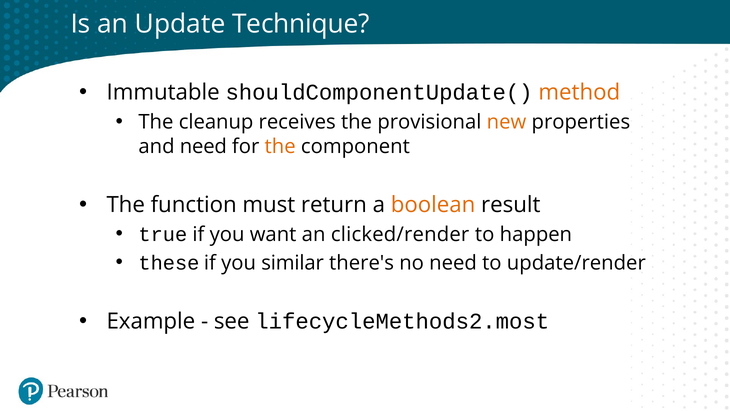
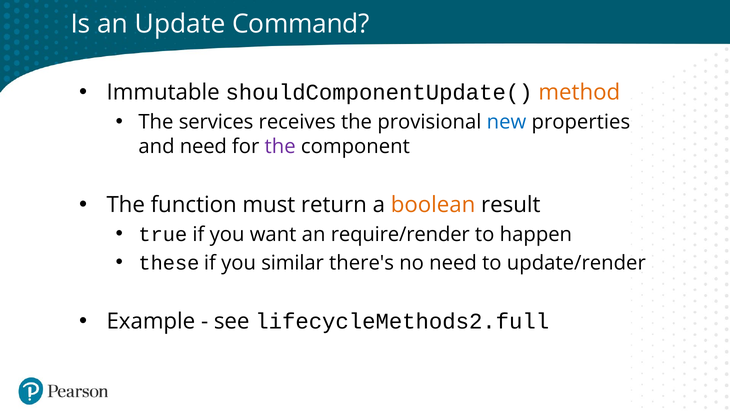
Technique: Technique -> Command (301, 24)
cleanup: cleanup -> services (216, 122)
new colour: orange -> blue (507, 122)
the colour: orange -> purple (280, 146)
clicked/render: clicked/render -> require/render (400, 234)
lifecycleMethods2.most: lifecycleMethods2.most -> lifecycleMethods2.full (402, 321)
